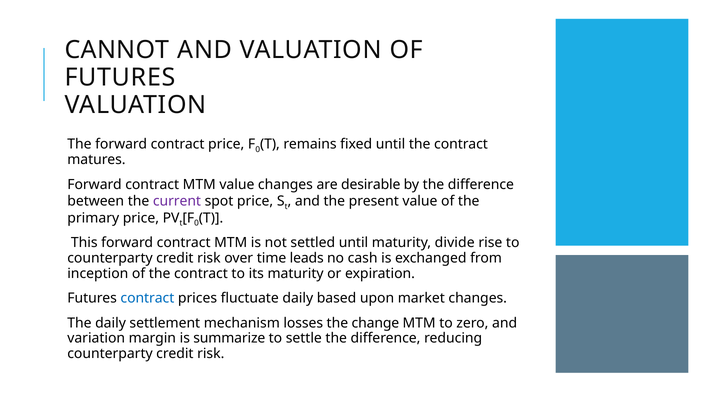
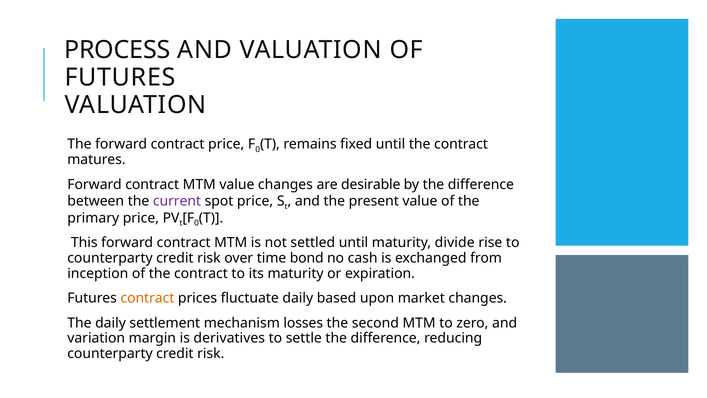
CANNOT: CANNOT -> PROCESS (117, 50)
leads: leads -> bond (307, 258)
contract colour: blue -> orange (147, 298)
change: change -> second (375, 323)
summarize: summarize -> derivatives (229, 338)
